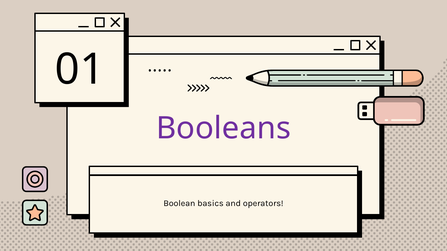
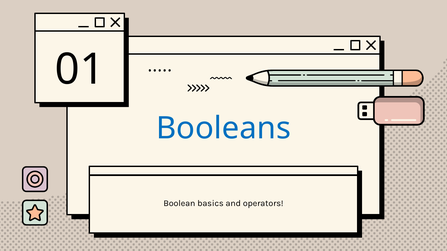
Booleans colour: purple -> blue (223, 129)
